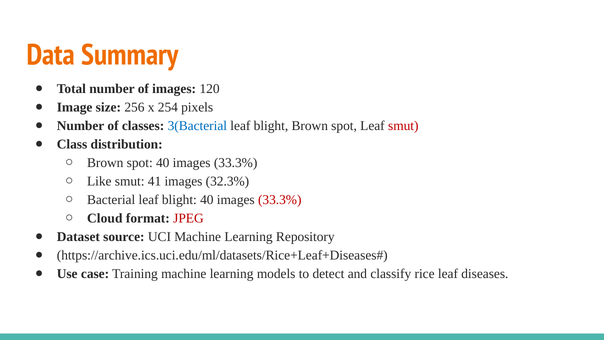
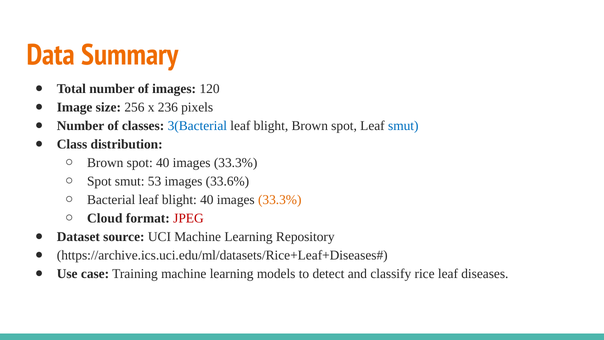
254: 254 -> 236 (168, 107)
smut colour: red -> blue (403, 126)
Like: Like -> Spot (99, 181)
41: 41 -> 53 (155, 181)
32.3%: 32.3% -> 33.6% (227, 181)
33.3% colour: red -> orange (280, 200)
